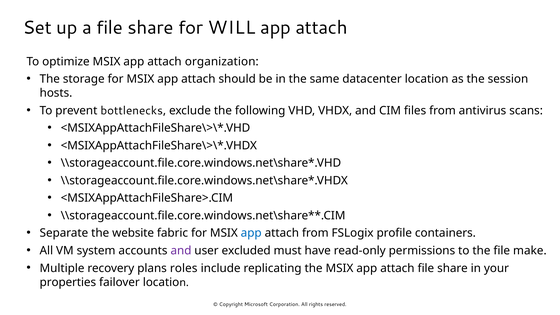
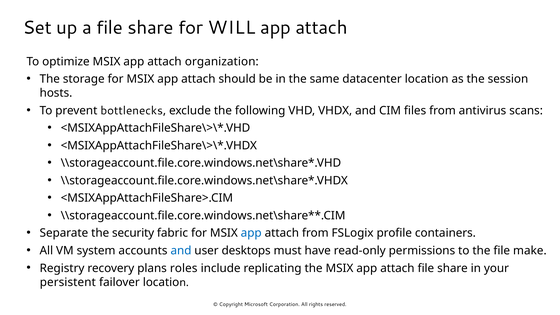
website: website -> security (133, 233)
and colour: purple -> blue (181, 251)
excluded: excluded -> desktops (246, 251)
Multiple: Multiple -> Registry (62, 268)
properties: properties -> persistent (68, 282)
